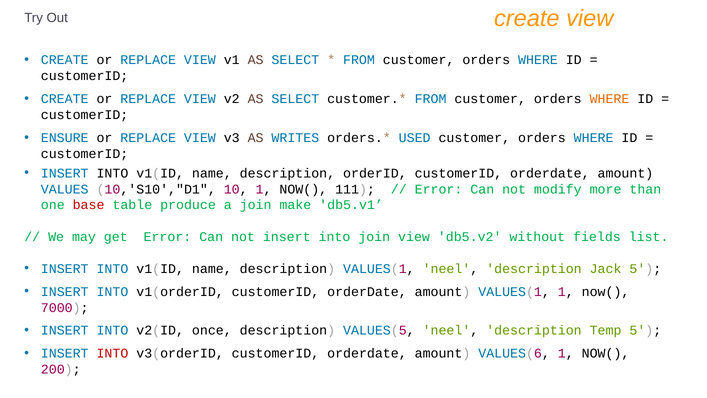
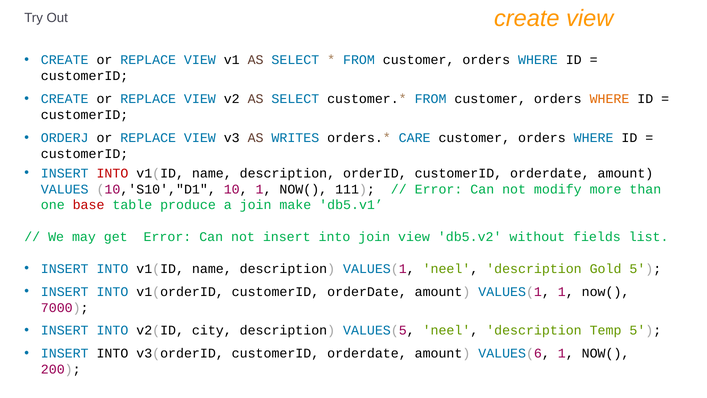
ENSURE: ENSURE -> ORDERJ (65, 138)
USED: USED -> CARE (415, 138)
INTO colour: black -> red (112, 173)
Jack: Jack -> Gold (606, 269)
once: once -> city (212, 330)
INTO colour: red -> black (112, 353)
